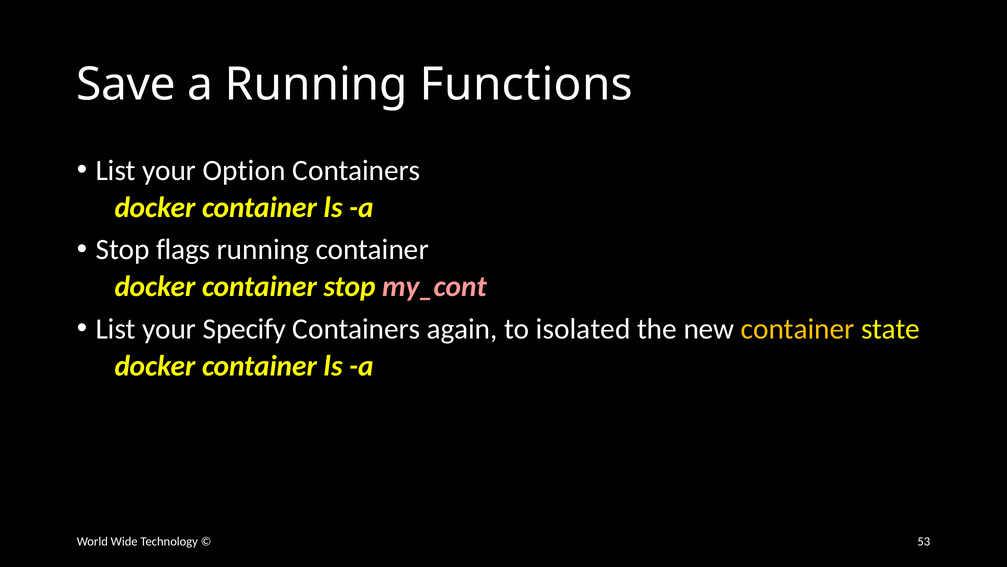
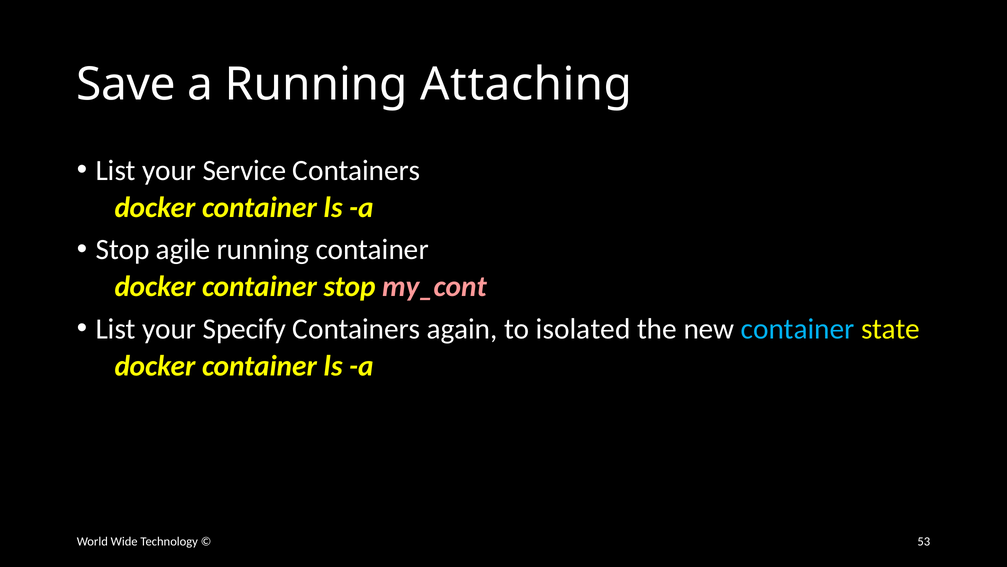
Functions: Functions -> Attaching (526, 85)
Option: Option -> Service (244, 170)
flags: flags -> agile (183, 249)
container colour: yellow -> light blue (798, 329)
